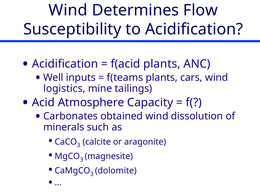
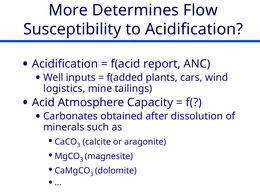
Wind: Wind -> More (68, 10)
f(acid plants: plants -> report (162, 64)
f(teams: f(teams -> f(added (125, 78)
obtained wind: wind -> after (157, 116)
